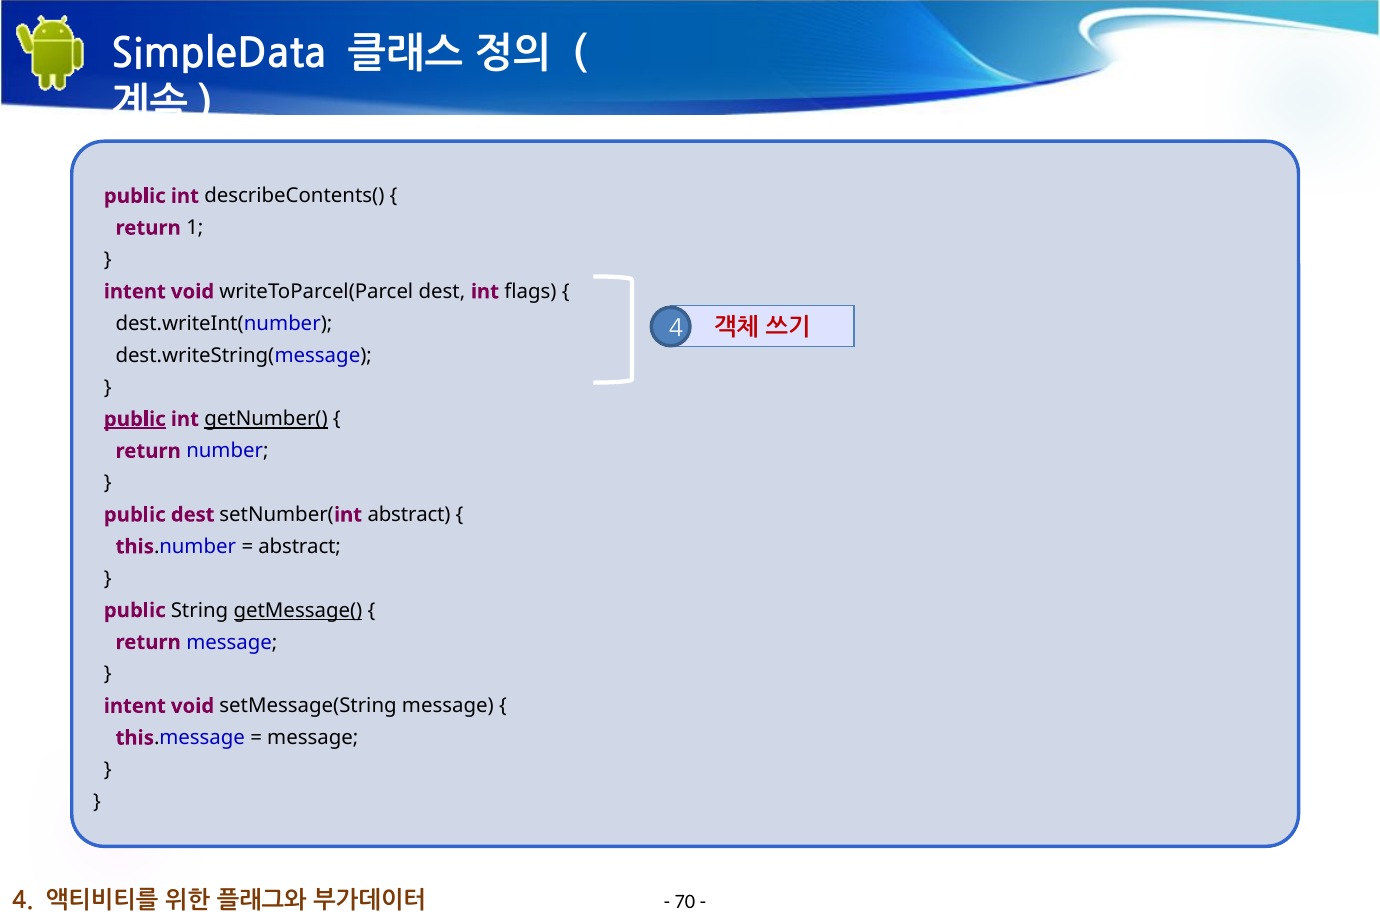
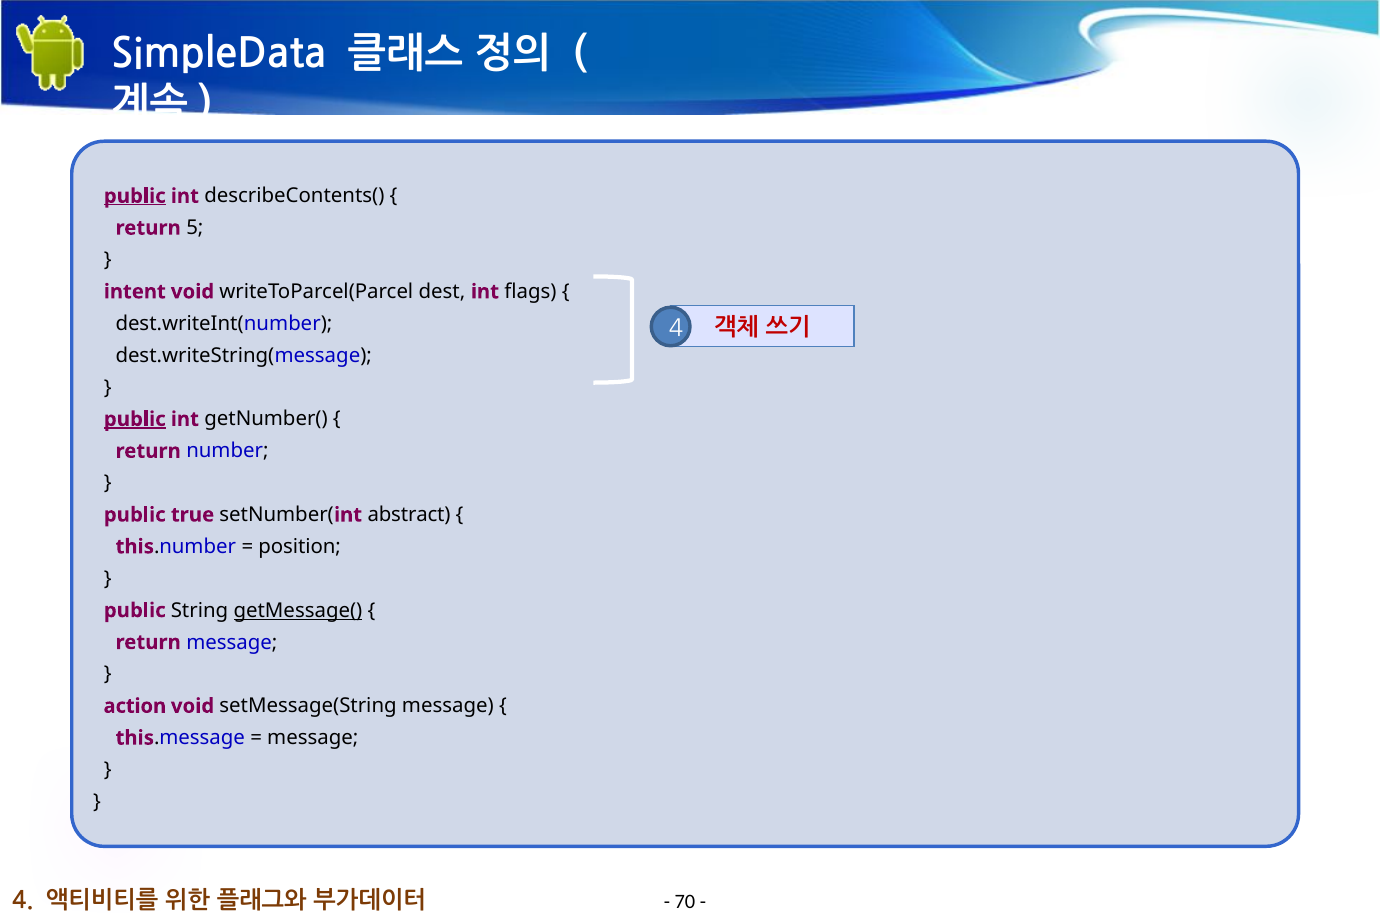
public underline: none -> present (135, 196)
1: 1 -> 5 (195, 228)
getNumber( underline: present -> none (266, 419)
public dest: dest -> true (193, 515)
abstract: abstract -> position (300, 547)
intent: intent -> action (135, 706)
